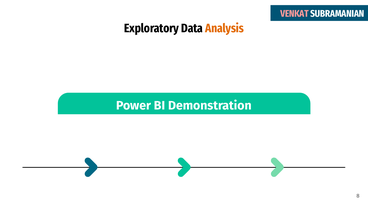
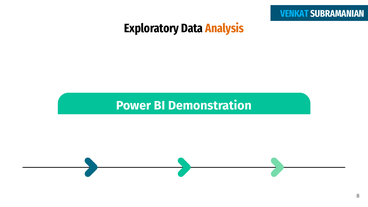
VENKAT colour: pink -> light blue (295, 14)
